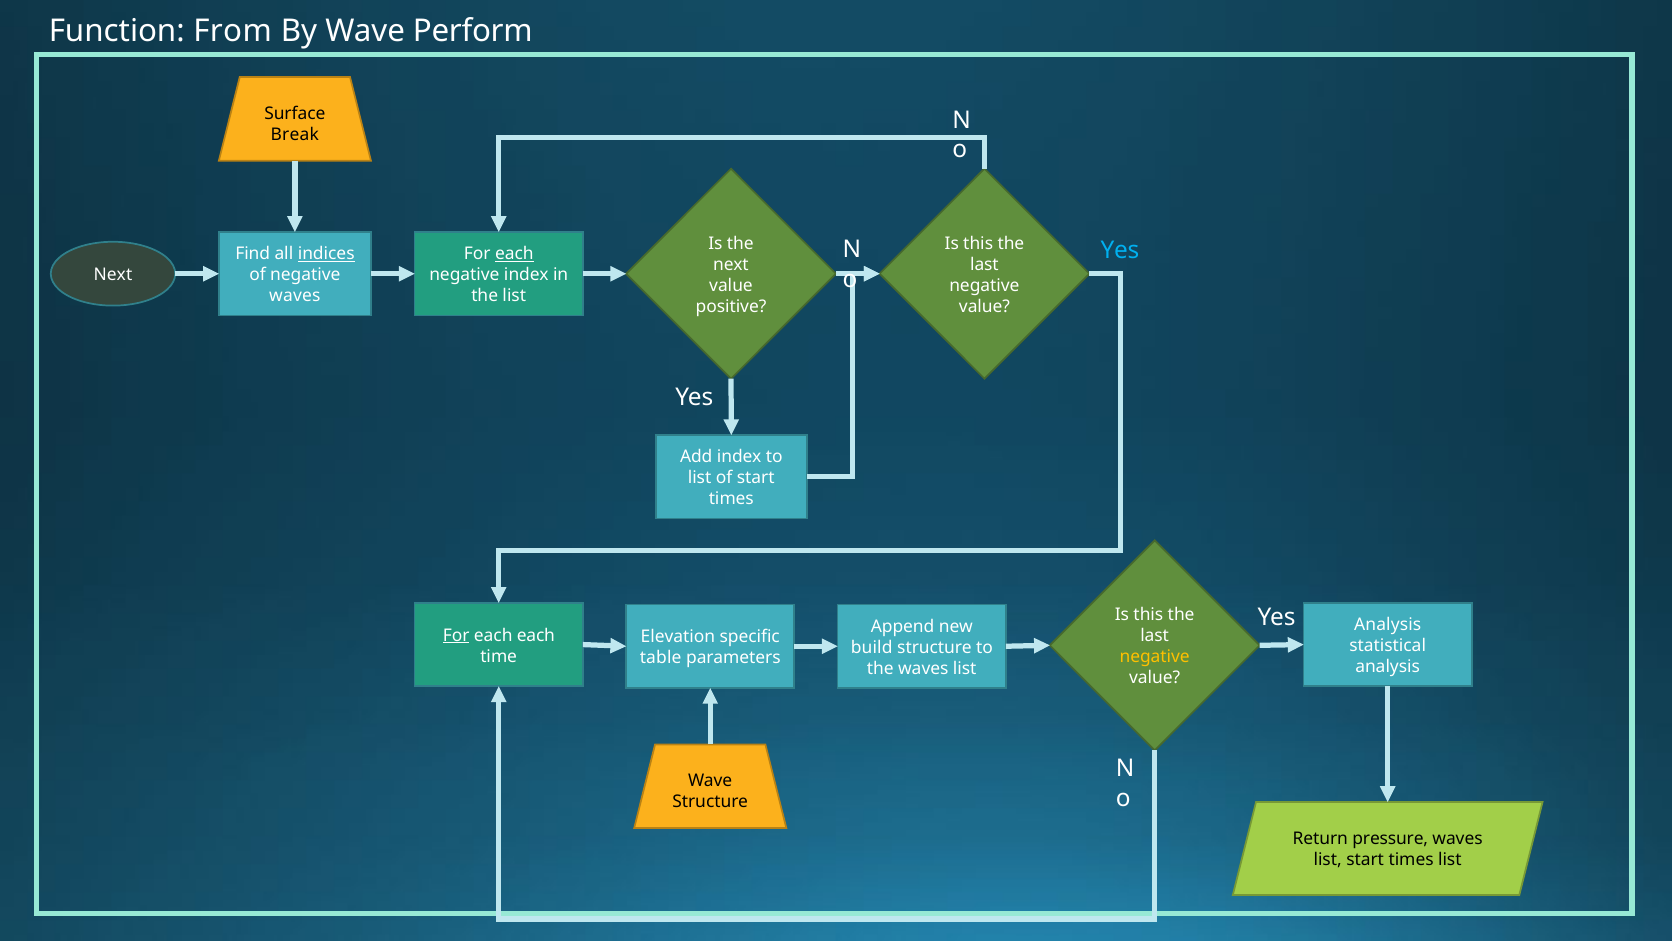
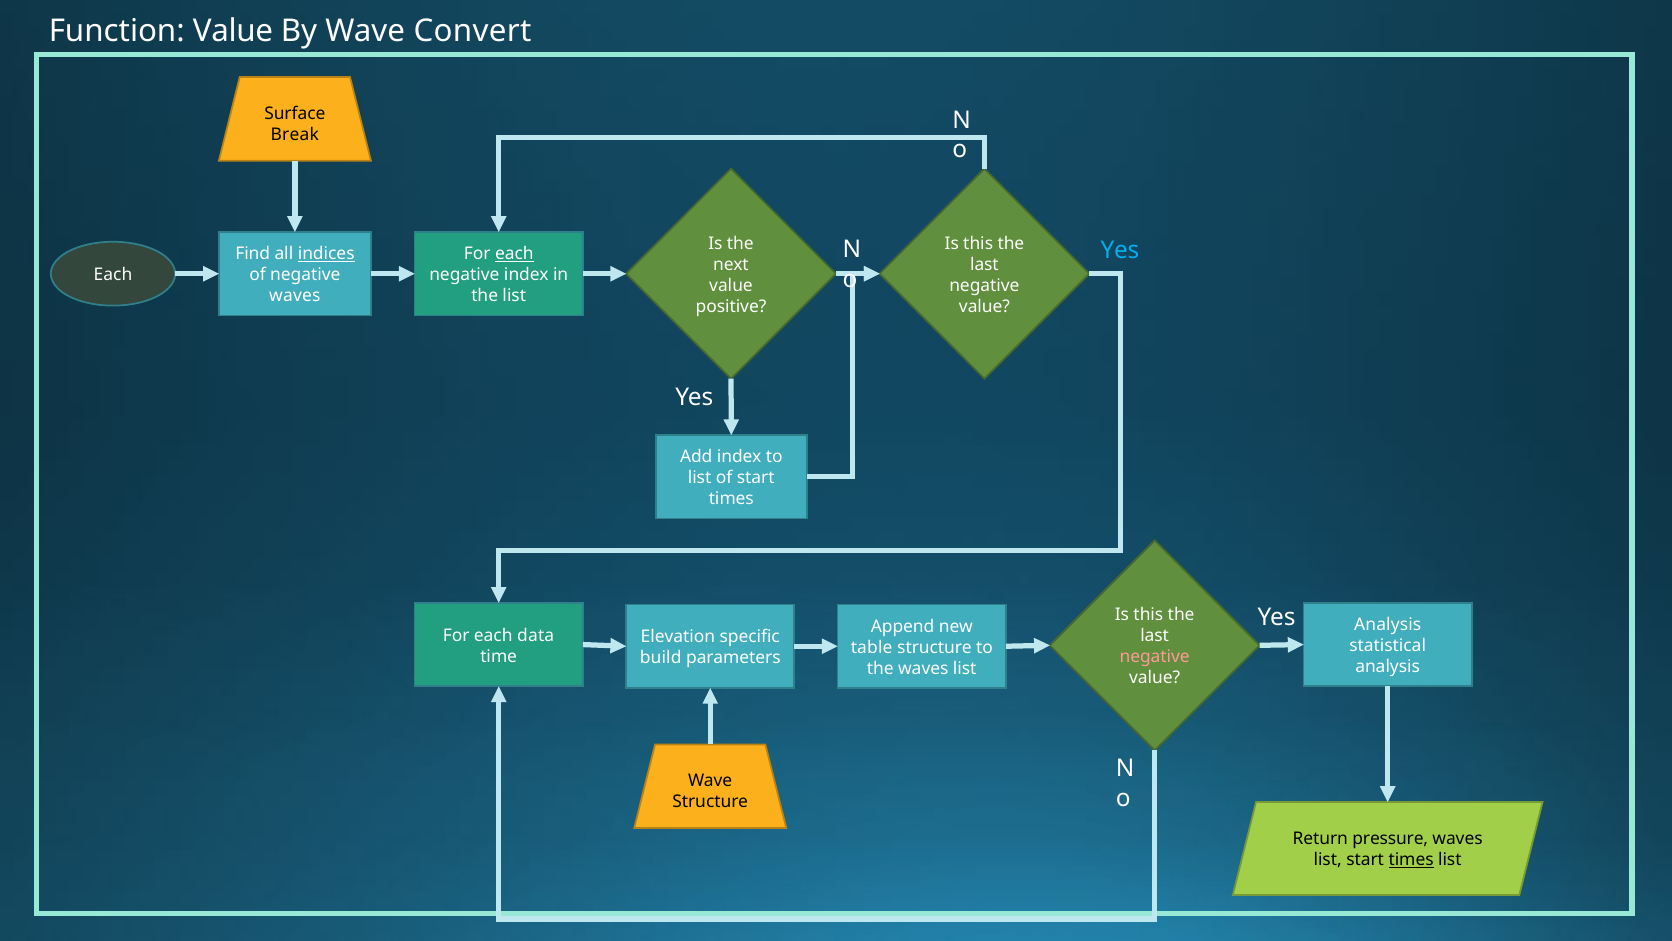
Function From: From -> Value (233, 31)
Perform: Perform -> Convert (473, 31)
Next: Next -> Each (113, 275)
For underline: present -> none (456, 635)
each each: each -> data (536, 635)
build: build -> table (872, 647)
negative colour: yellow -> pink (1155, 657)
table: table -> build (661, 658)
times underline: none -> present (1411, 860)
